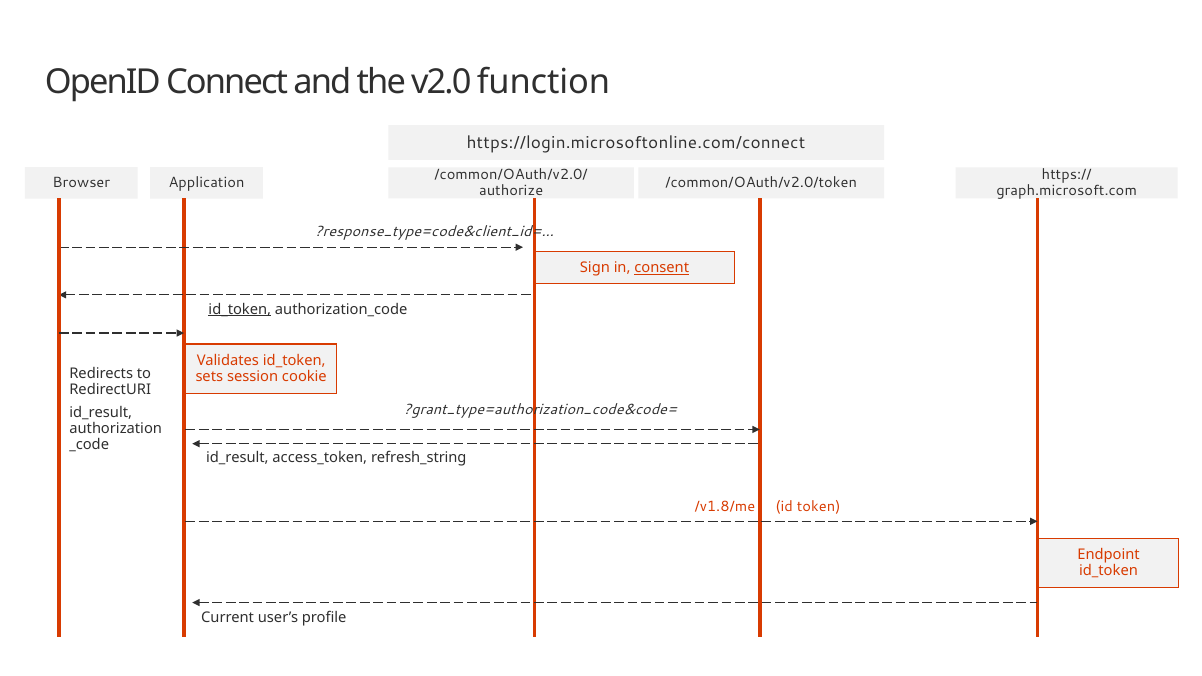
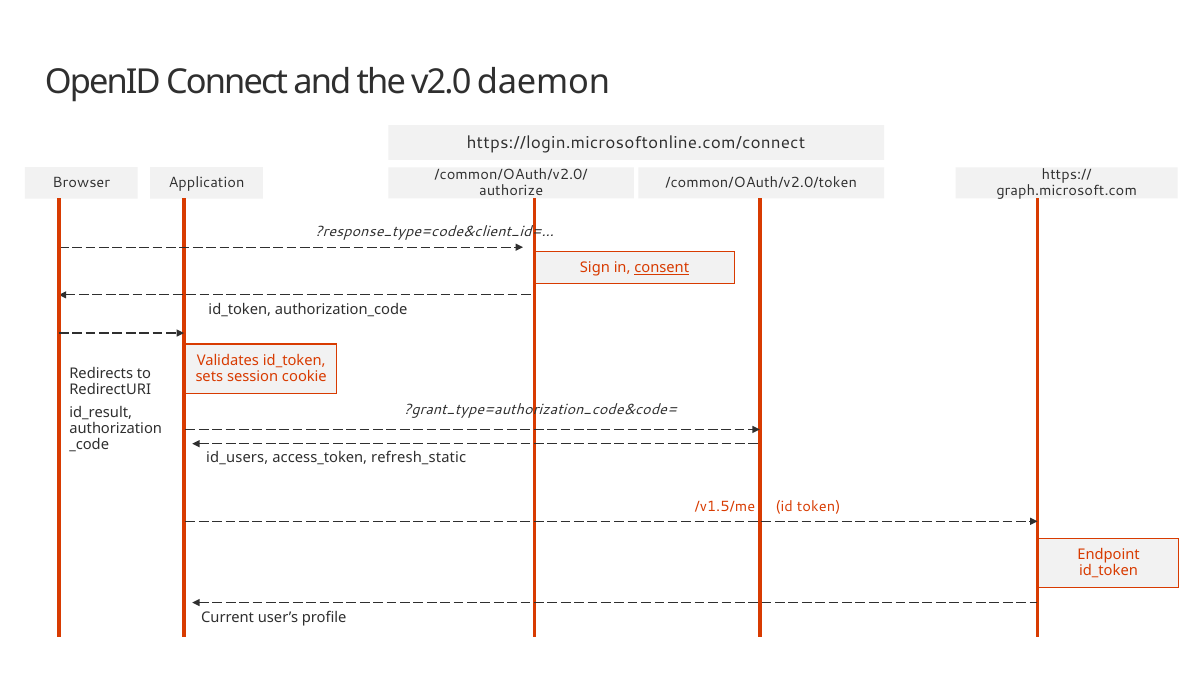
function: function -> daemon (543, 82)
id_token underline: present -> none (240, 309)
id_result: id_result -> id_users (237, 458)
refresh_string: refresh_string -> refresh_static (419, 458)
/v1.8/me: /v1.8/me -> /v1.5/me (725, 507)
